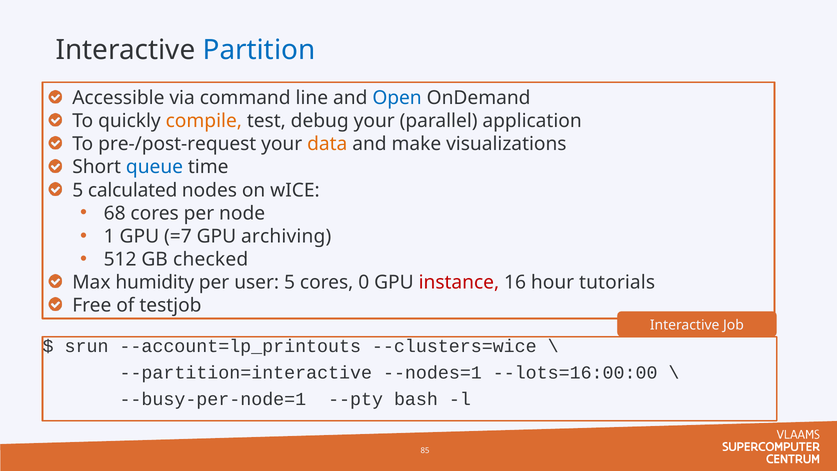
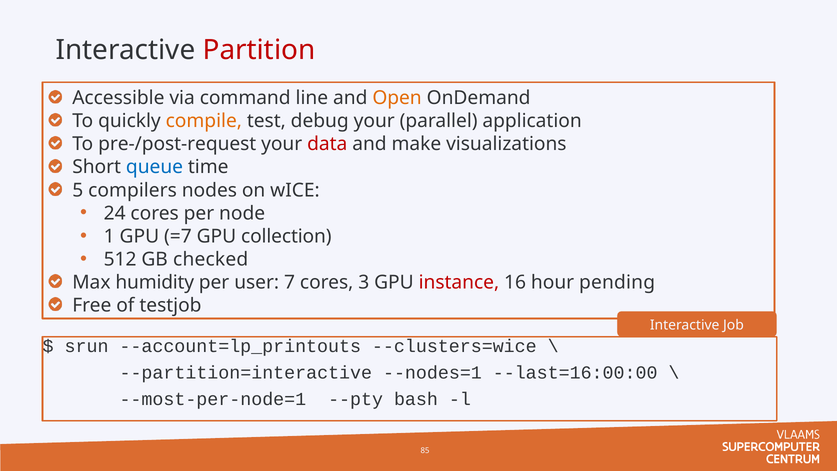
Partition colour: blue -> red (259, 50)
Open colour: blue -> orange (397, 98)
data colour: orange -> red (327, 144)
calculated: calculated -> compilers (133, 190)
68: 68 -> 24 (115, 213)
archiving: archiving -> collection (286, 236)
user 5: 5 -> 7 (290, 282)
0: 0 -> 3 (364, 282)
tutorials: tutorials -> pending (617, 282)
--lots=16:00:00: --lots=16:00:00 -> --last=16:00:00 (575, 373)
--busy-per-node=1: --busy-per-node=1 -> --most-per-node=1 (213, 399)
